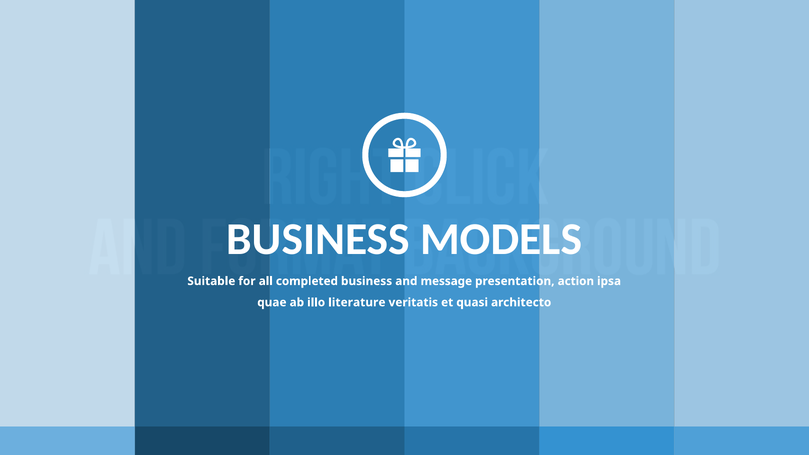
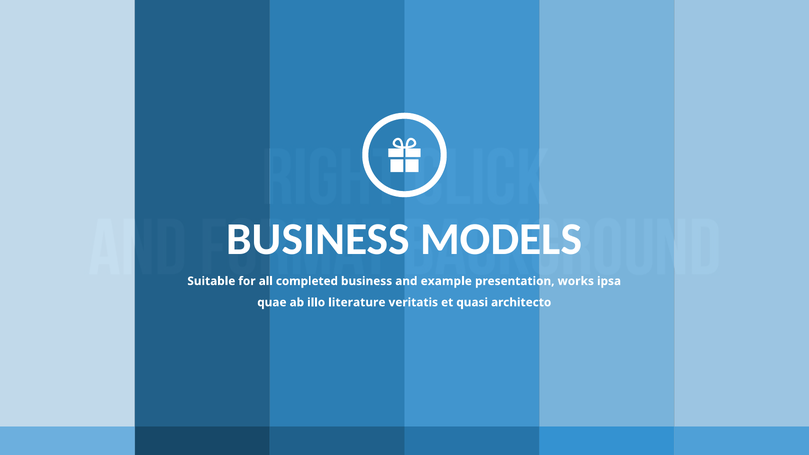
message: message -> example (446, 281)
action: action -> works (576, 281)
